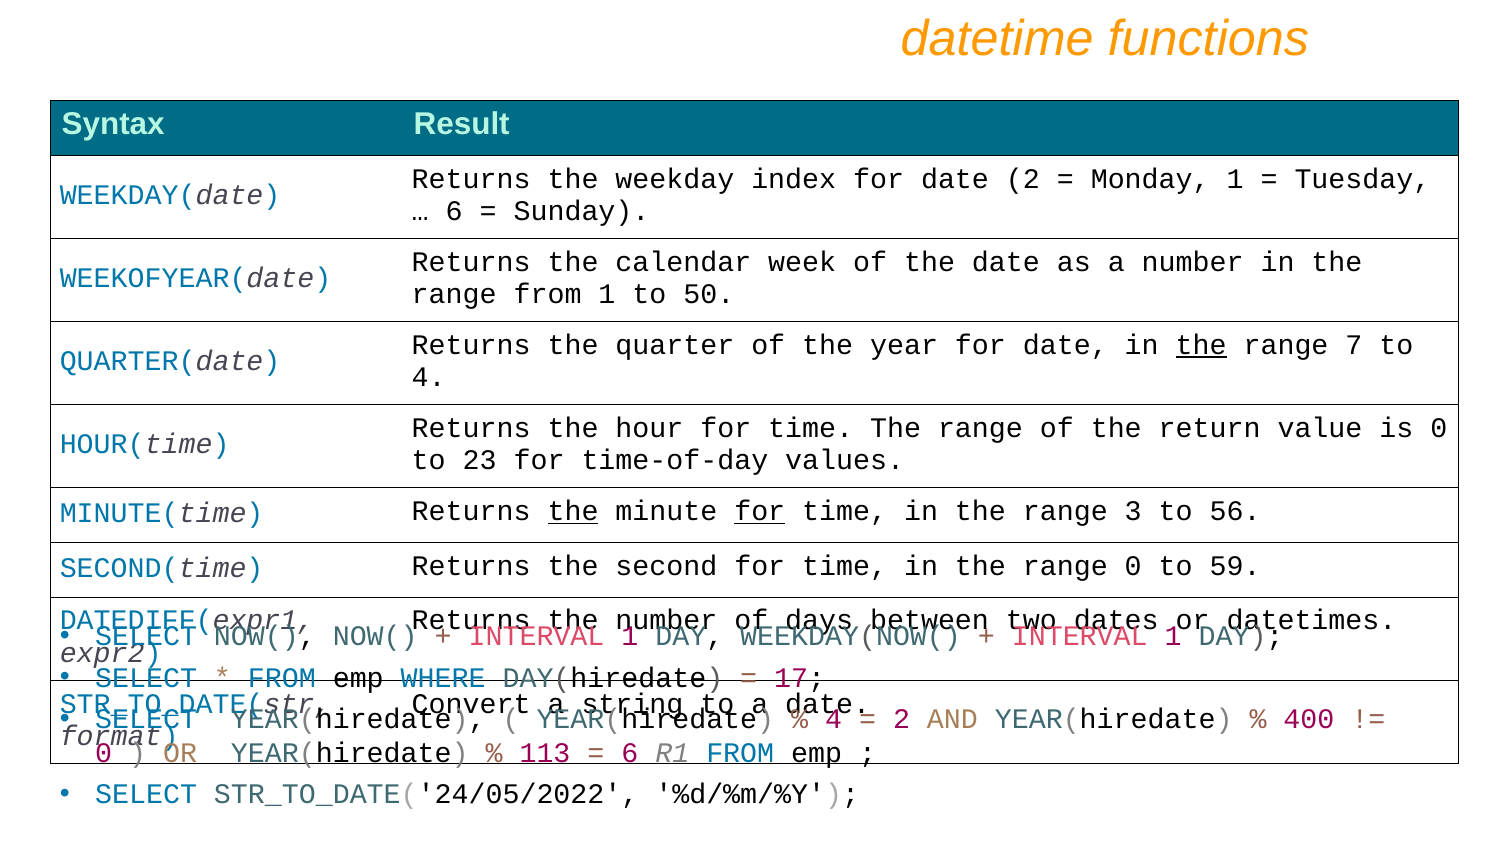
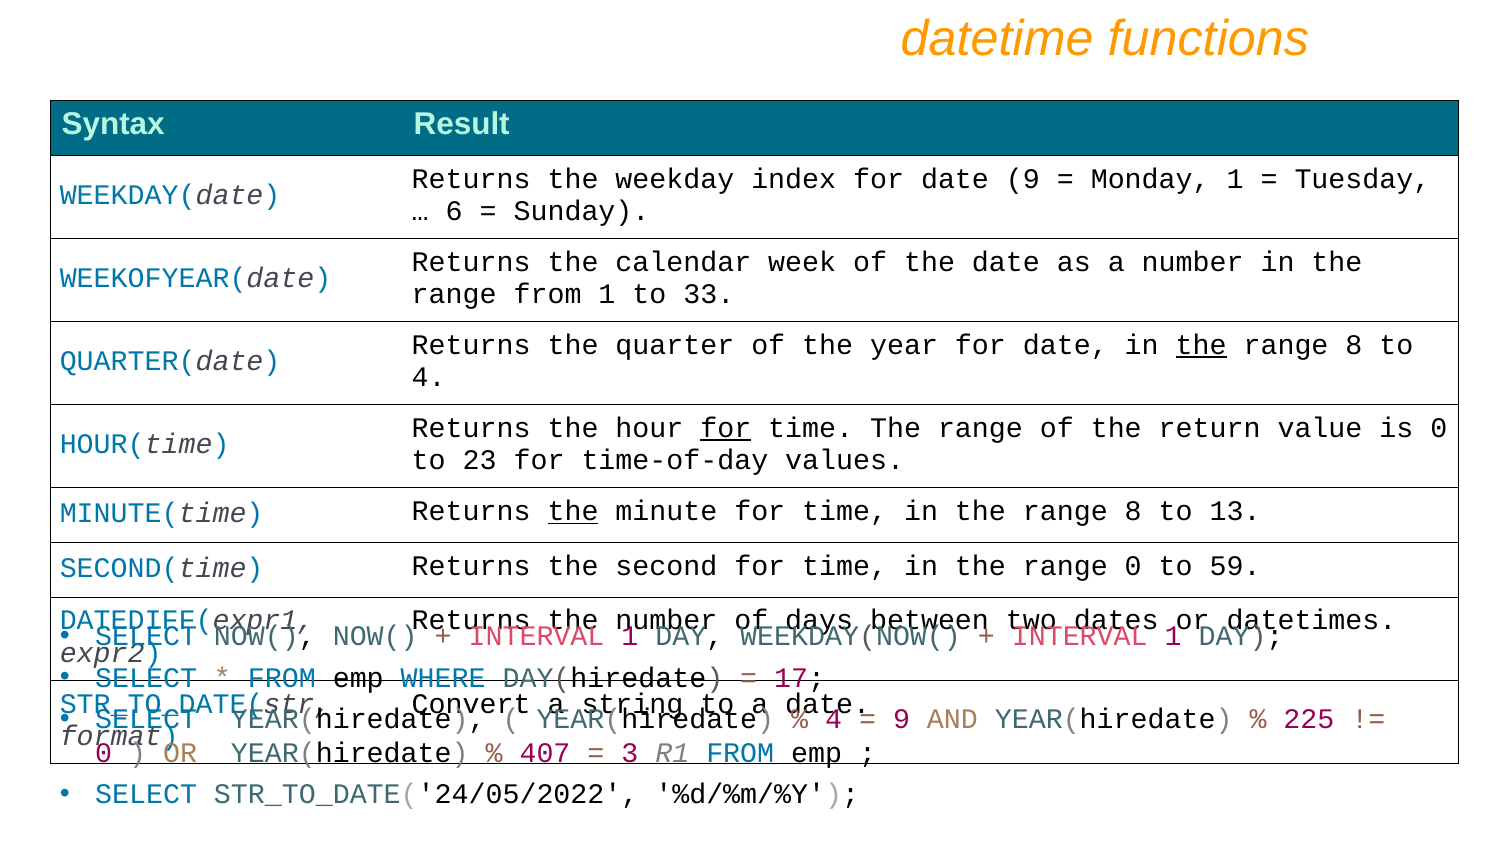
date 2: 2 -> 9 (1023, 179)
50: 50 -> 33 (709, 294)
7: 7 -> 8 (1354, 345)
for underline: none -> present (726, 428)
for underline: present -> none (760, 511)
3: 3 -> 8 (1133, 511)
56: 56 -> 13 (1235, 511)
2: 2 -> 9 (901, 719)
400: 400 -> 225 (1309, 719)
113: 113 -> 407 (545, 753)
6: 6 -> 3 (630, 753)
